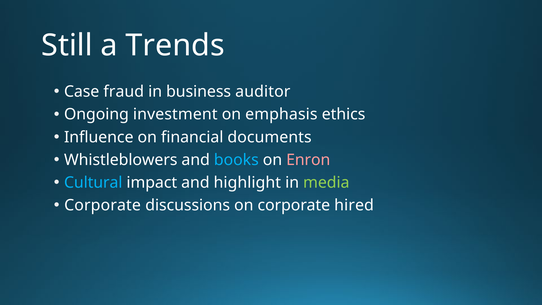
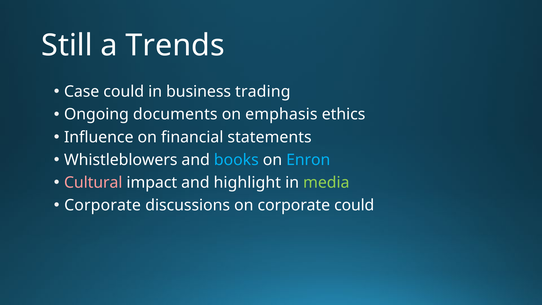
Case fraud: fraud -> could (124, 92)
auditor: auditor -> trading (263, 92)
investment: investment -> documents (175, 114)
documents: documents -> statements (270, 137)
Enron colour: pink -> light blue (308, 160)
Cultural colour: light blue -> pink (93, 183)
corporate hired: hired -> could (354, 205)
